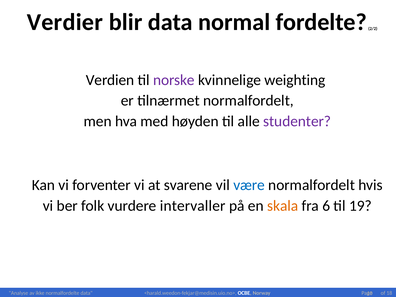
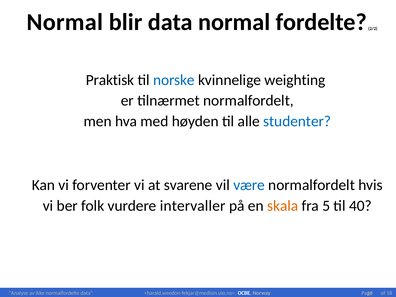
Verdier: Verdier -> Normal (65, 22)
Verdien: Verdien -> Praktisk (110, 80)
norske colour: purple -> blue (174, 80)
studenter colour: purple -> blue (297, 121)
6: 6 -> 5 (326, 206)
19: 19 -> 40 (360, 206)
